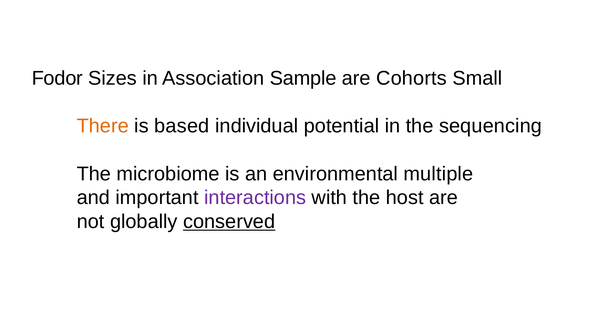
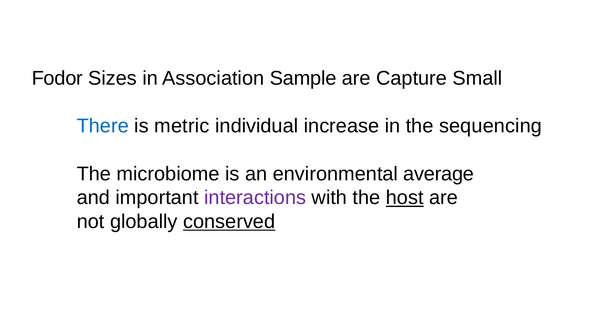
Cohorts: Cohorts -> Capture (412, 78)
There colour: orange -> blue (103, 126)
based: based -> metric (182, 126)
potential: potential -> increase (342, 126)
multiple: multiple -> average (439, 174)
host underline: none -> present (405, 198)
